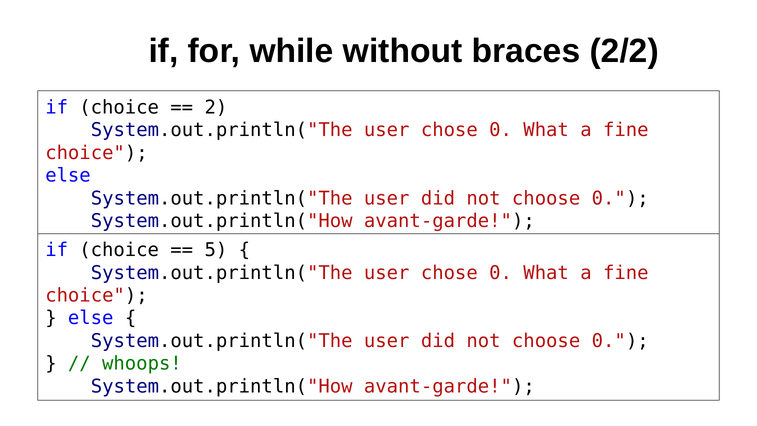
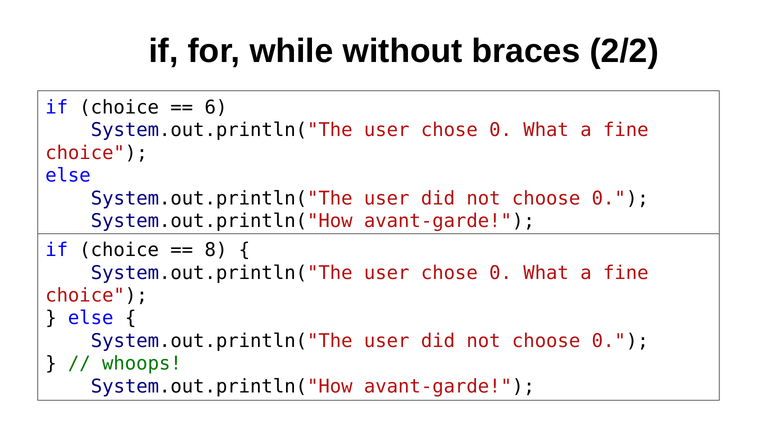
2: 2 -> 6 (216, 107)
5: 5 -> 8 (216, 250)
